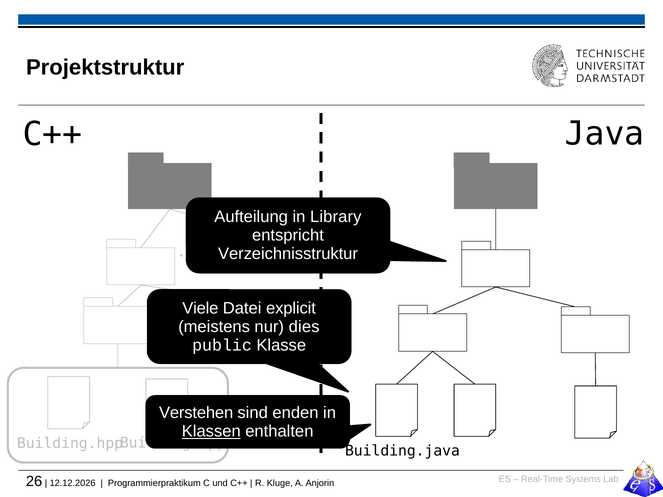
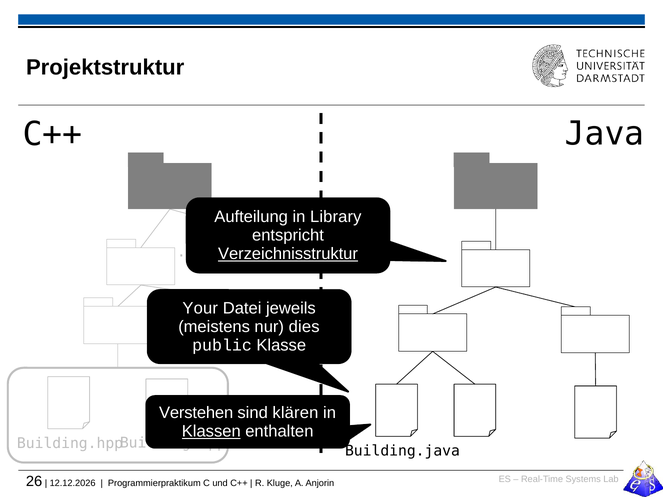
Verzeichnisstruktur underline: none -> present (288, 254)
Viele: Viele -> Your (200, 308)
explicit: explicit -> jeweils (291, 308)
enden: enden -> klären (295, 413)
